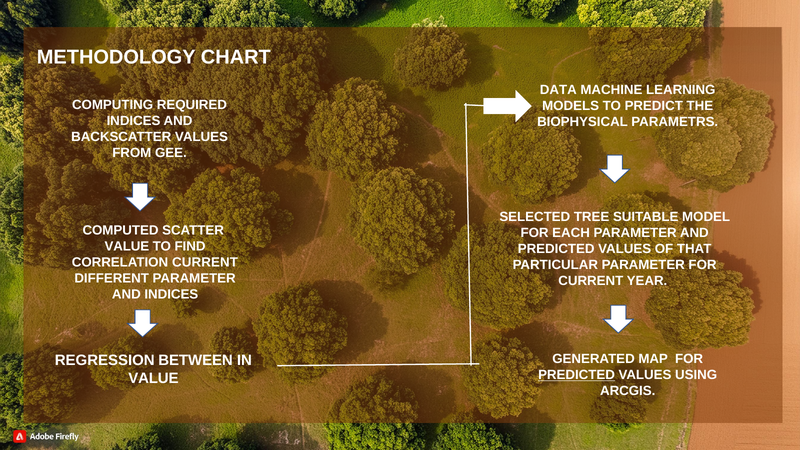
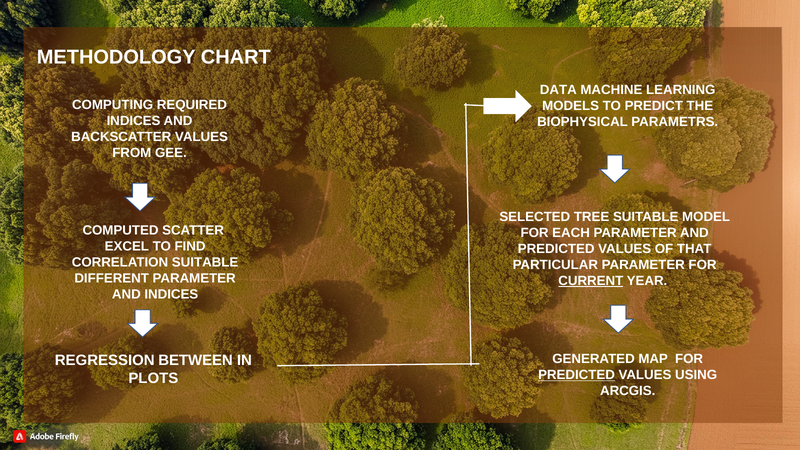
VALUE: VALUE -> EXCEL (127, 246)
CORRELATION CURRENT: CURRENT -> SUITABLE (205, 262)
CURRENT underline: none -> present (591, 281)
VALUE: VALUE -> PLOTS (153, 378)
